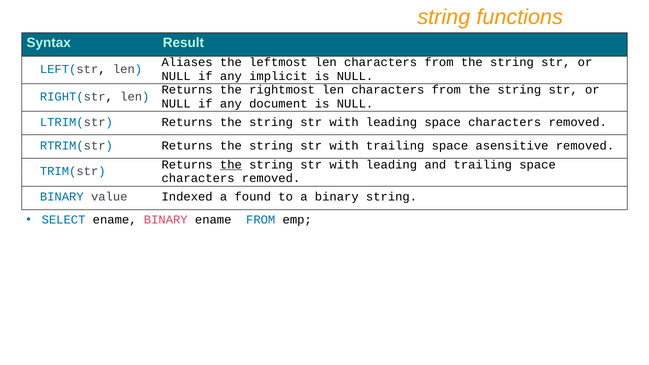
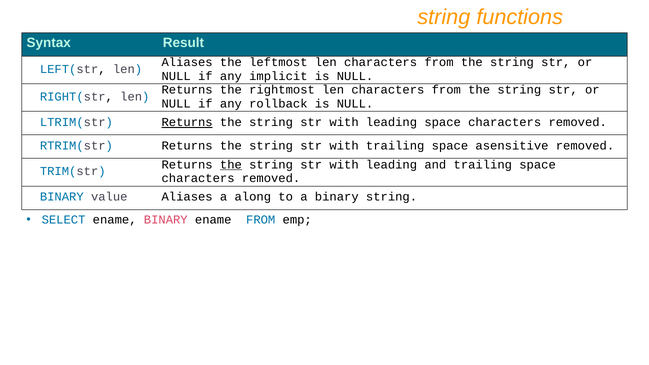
document: document -> rollback (278, 104)
Returns underline: none -> present (187, 122)
value Indexed: Indexed -> Aliases (187, 197)
found: found -> along (253, 197)
